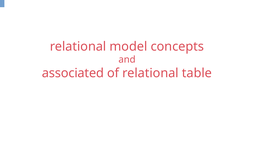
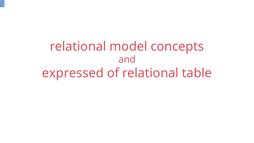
associated: associated -> expressed (73, 73)
